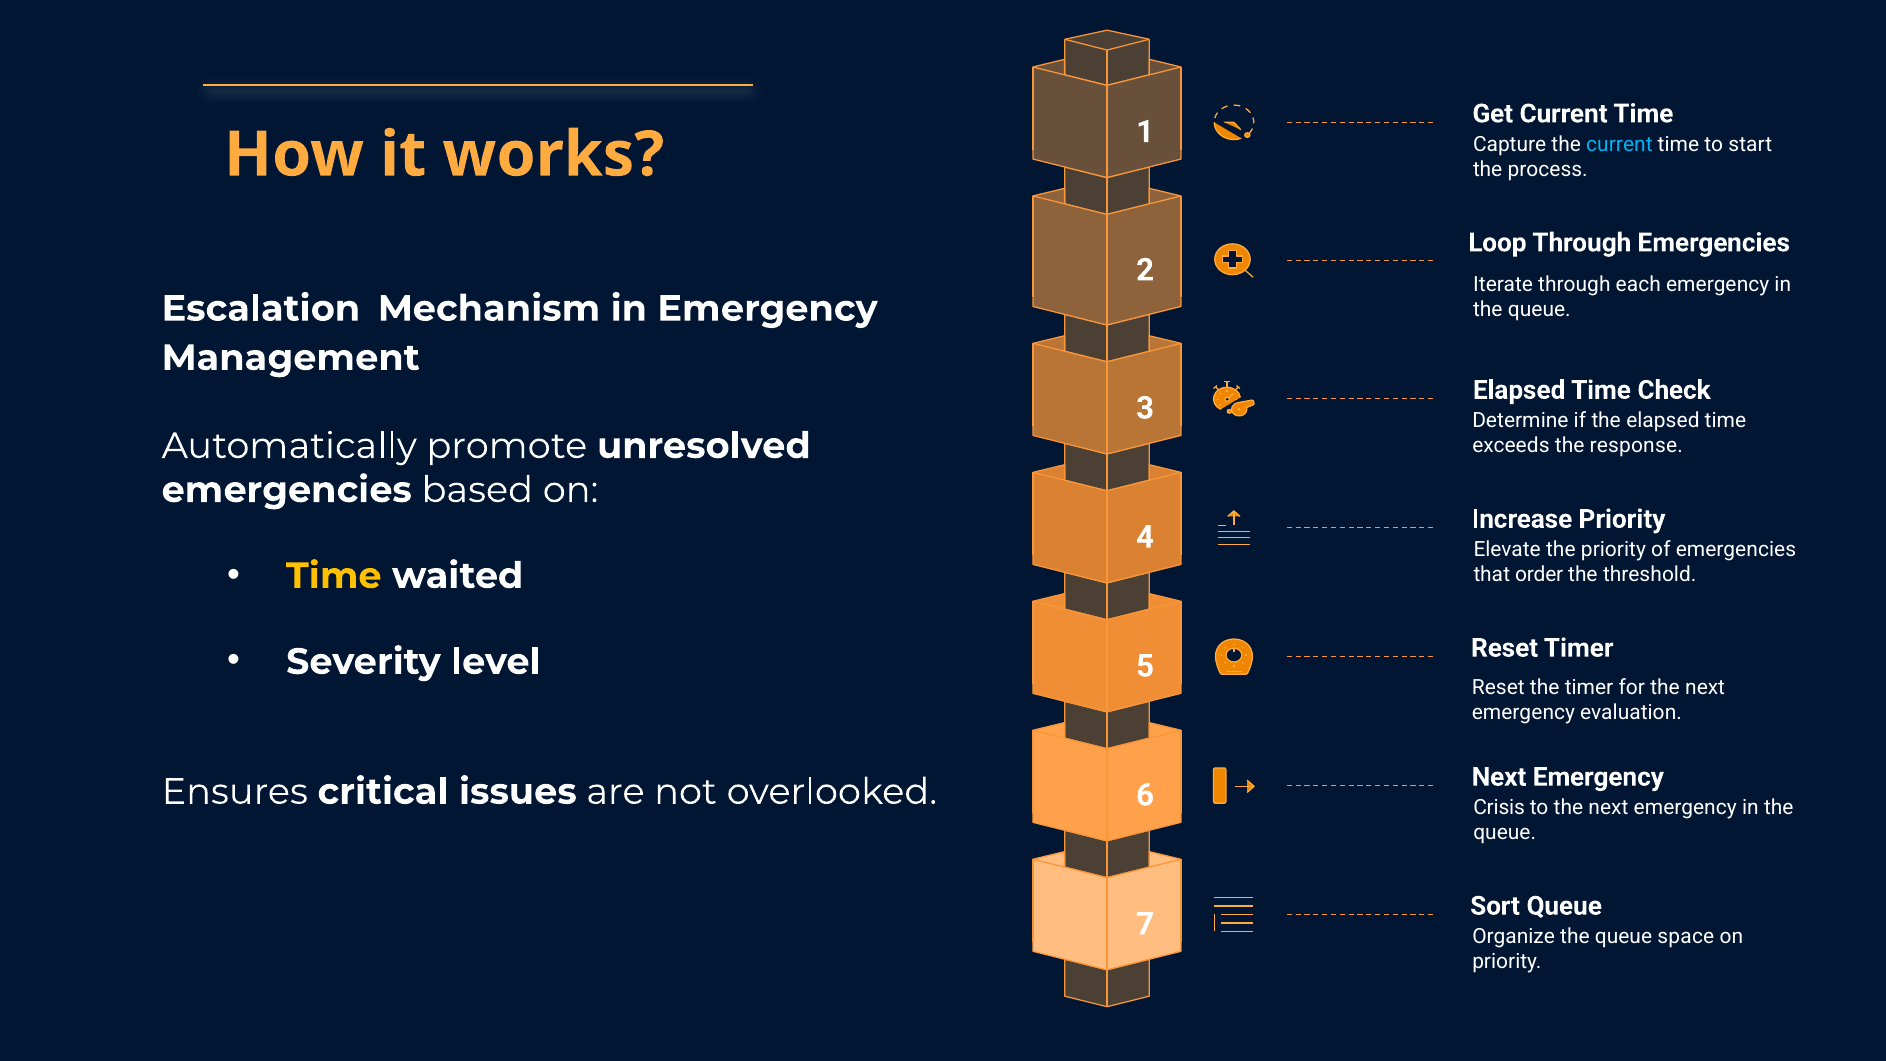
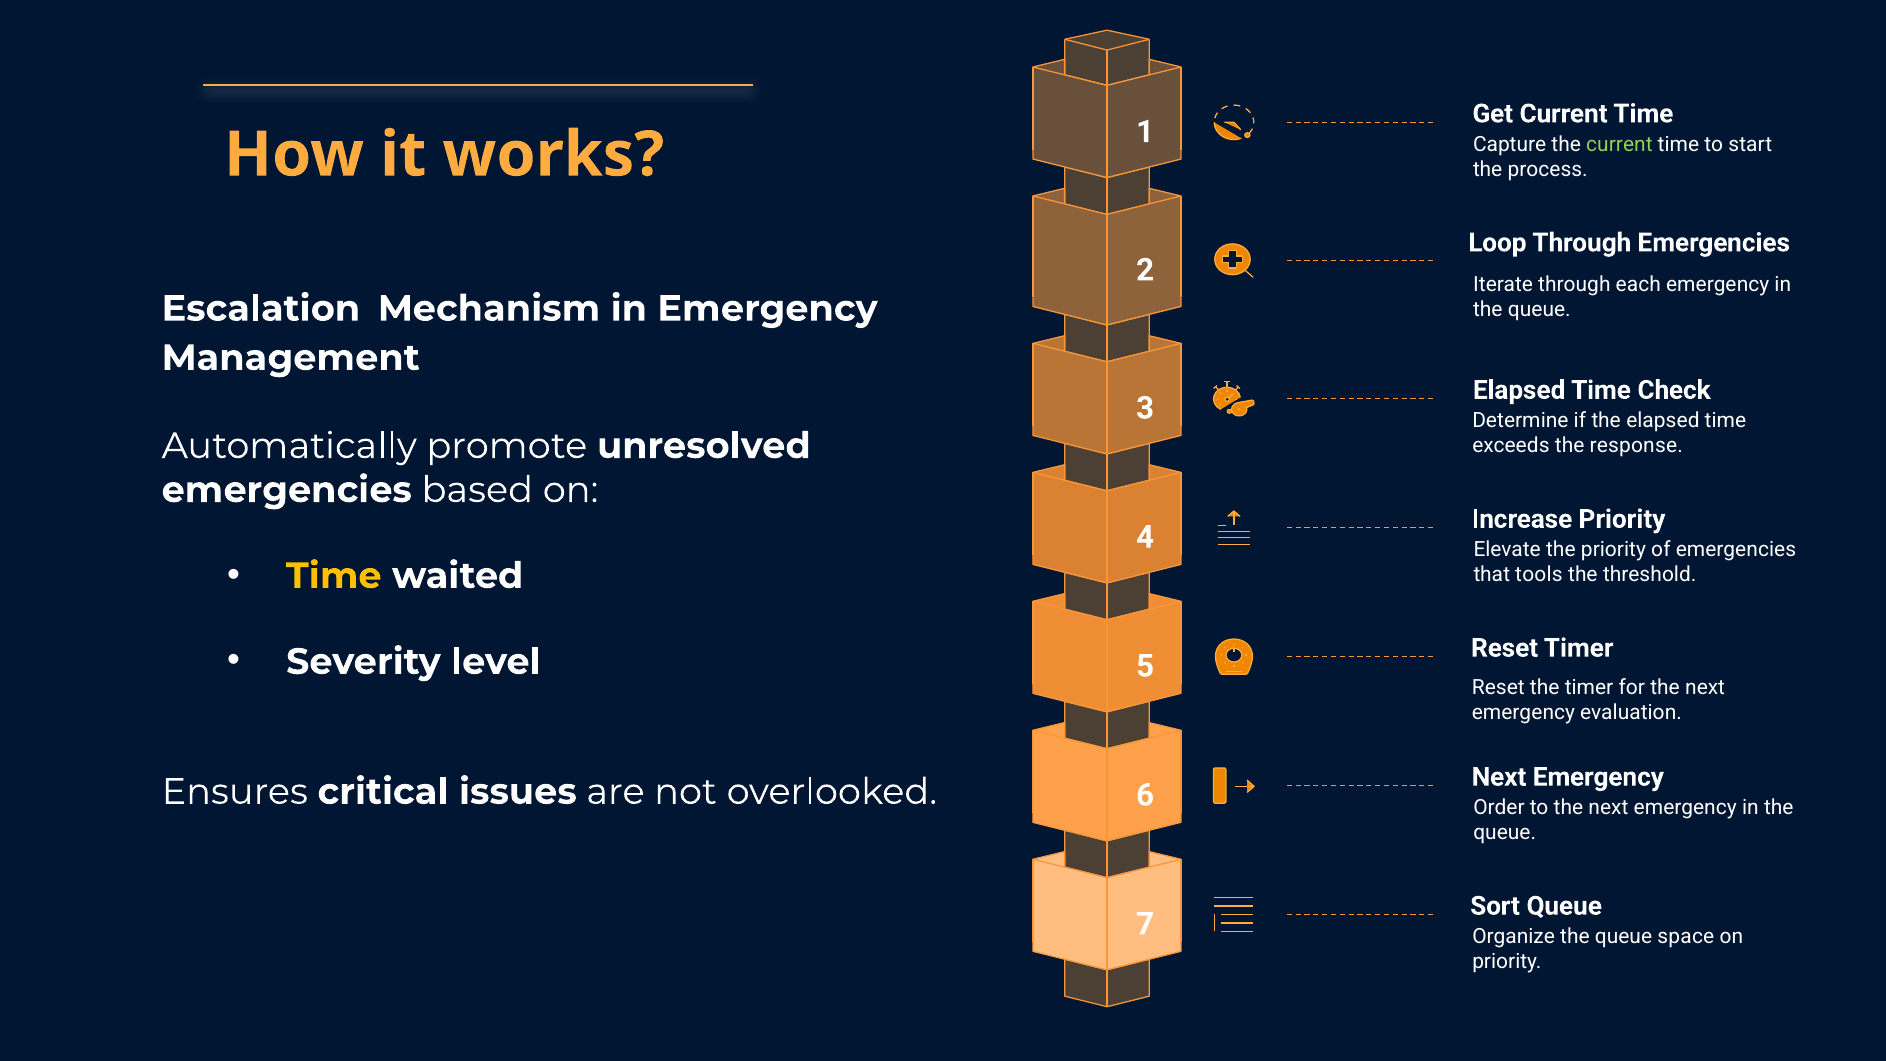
current colour: light blue -> light green (1619, 144)
order: order -> tools (1539, 575)
Crisis: Crisis -> Order (1499, 808)
